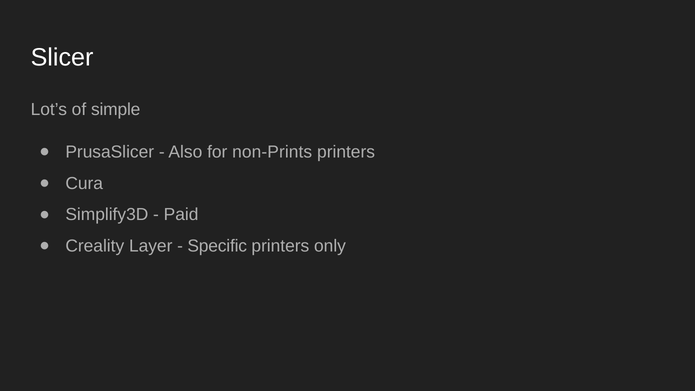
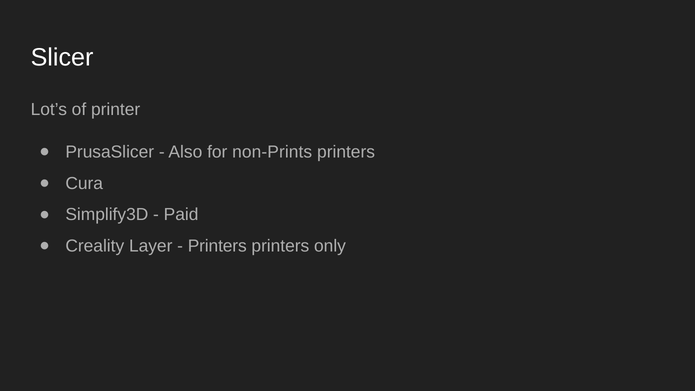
simple: simple -> printer (116, 109)
Specific: Specific -> Printers (217, 246)
